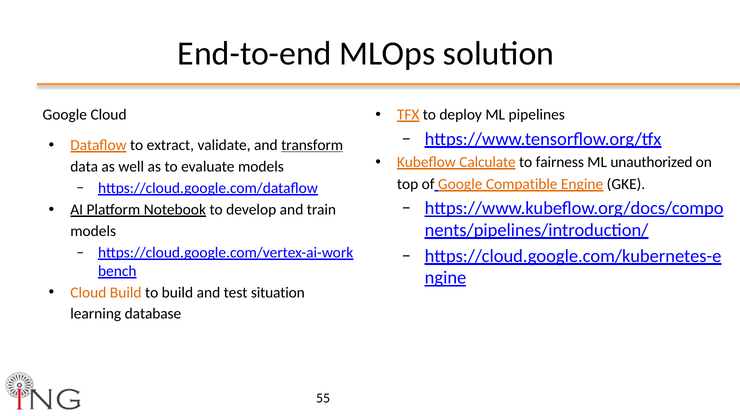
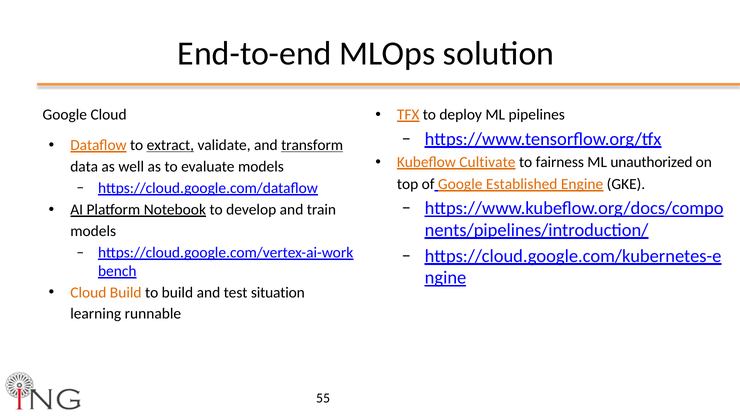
extract underline: none -> present (170, 145)
Calculate: Calculate -> Cultivate (487, 162)
Compatible: Compatible -> Established (522, 184)
database: database -> runnable (153, 314)
